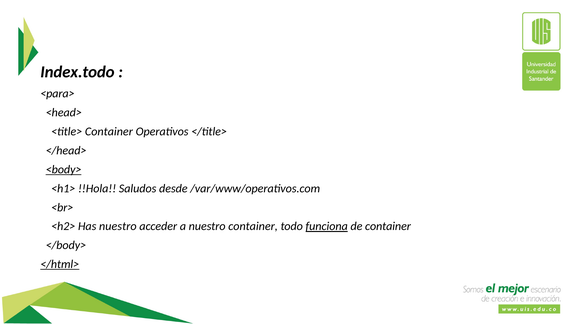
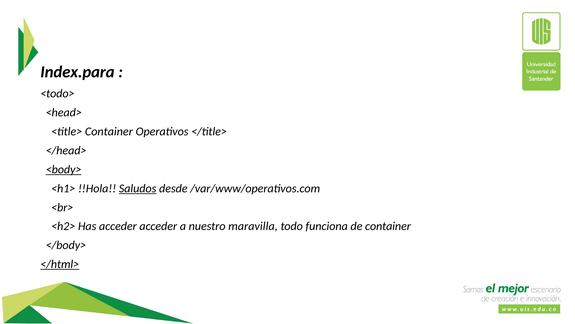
Index.todo: Index.todo -> Index.para (77, 72)
<para>: <para> -> <todo> (57, 93)
Saludos underline: none -> present (138, 188)
Has nuestro: nuestro -> acceder (118, 226)
nuestro container: container -> maravilla (253, 226)
funciona underline: present -> none (327, 226)
